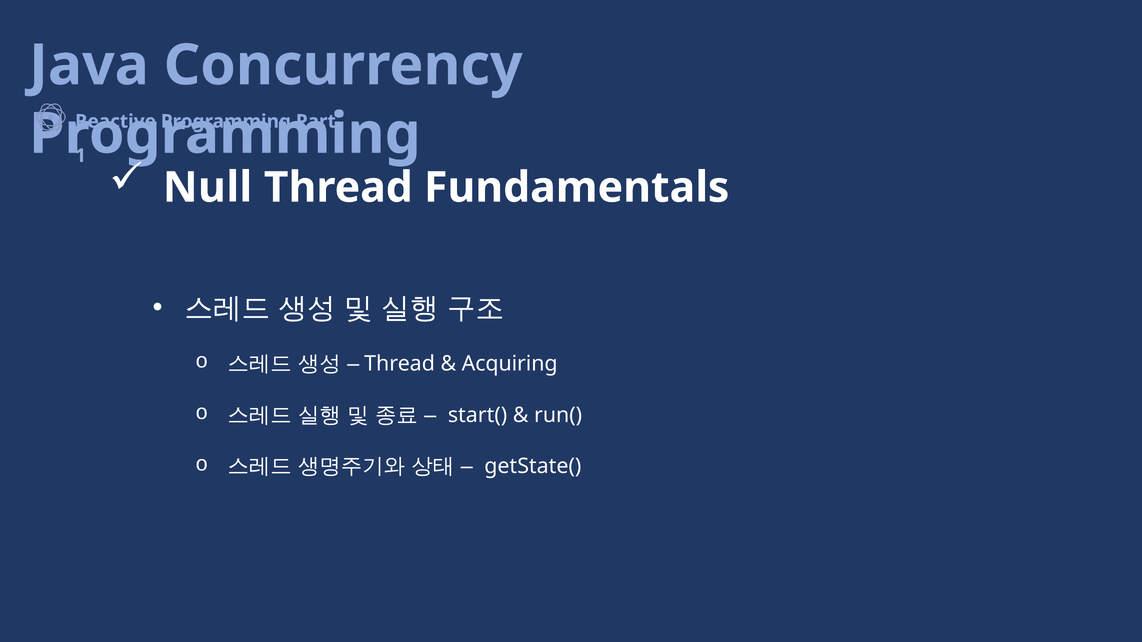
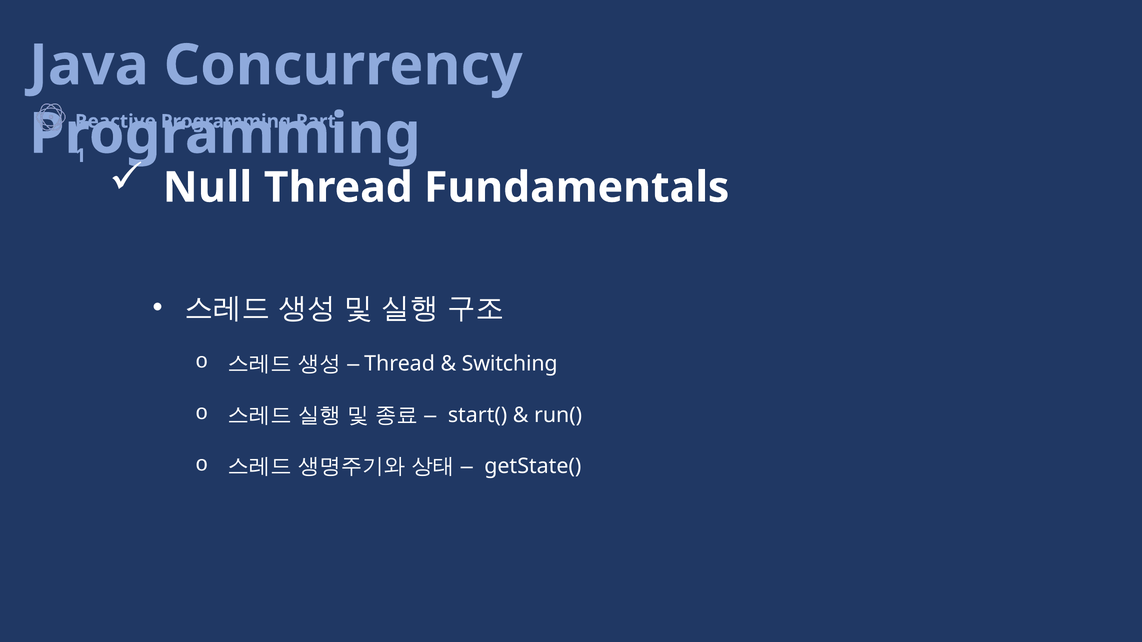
Acquiring: Acquiring -> Switching (510, 364)
